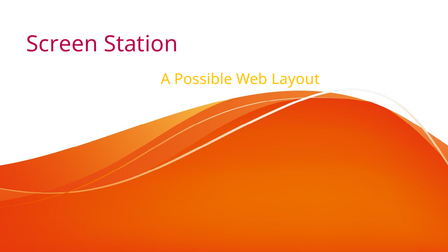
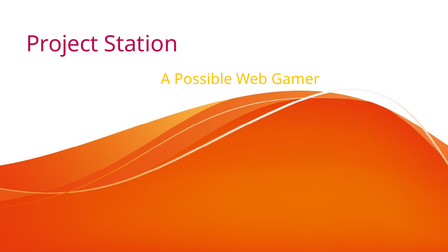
Screen: Screen -> Project (62, 44)
Layout: Layout -> Gamer (296, 79)
